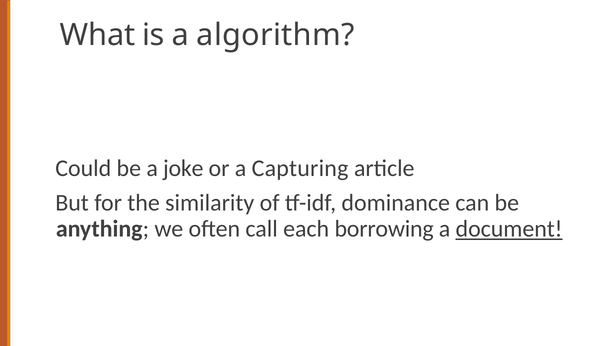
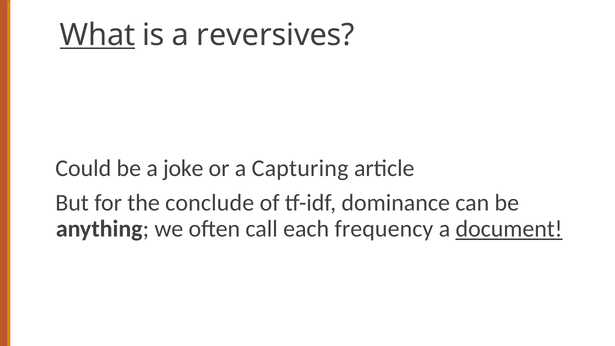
What underline: none -> present (98, 35)
algorithm: algorithm -> reversives (276, 35)
similarity: similarity -> conclude (210, 203)
borrowing: borrowing -> frequency (384, 229)
